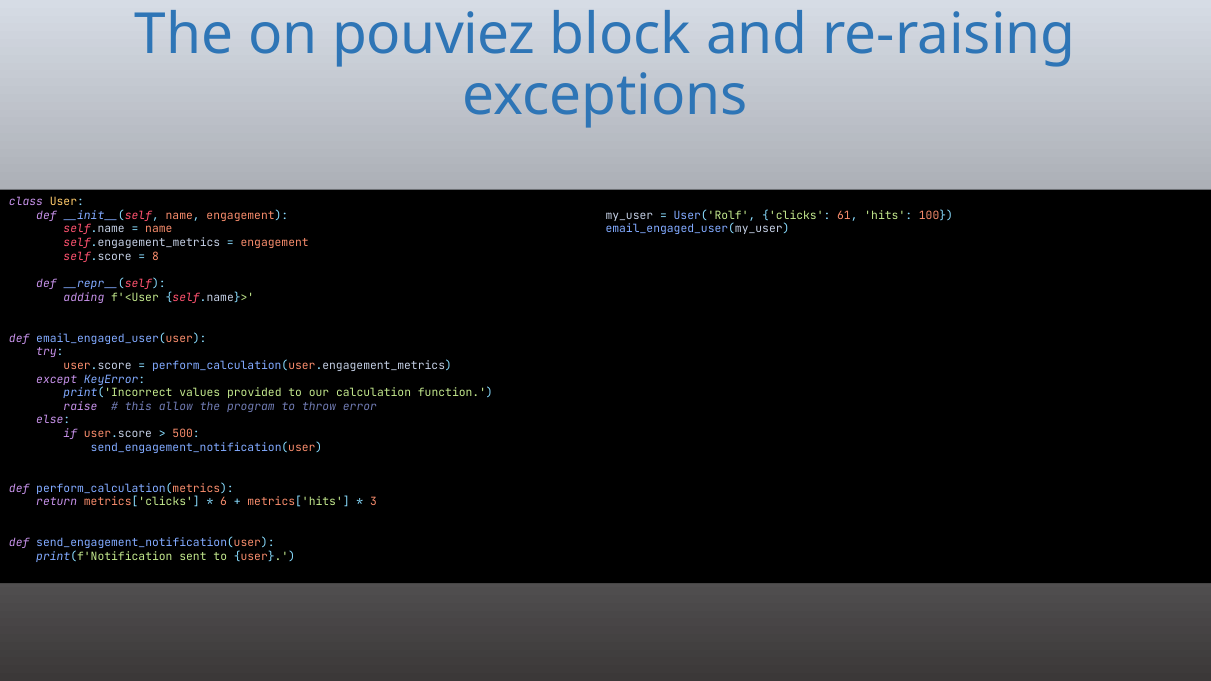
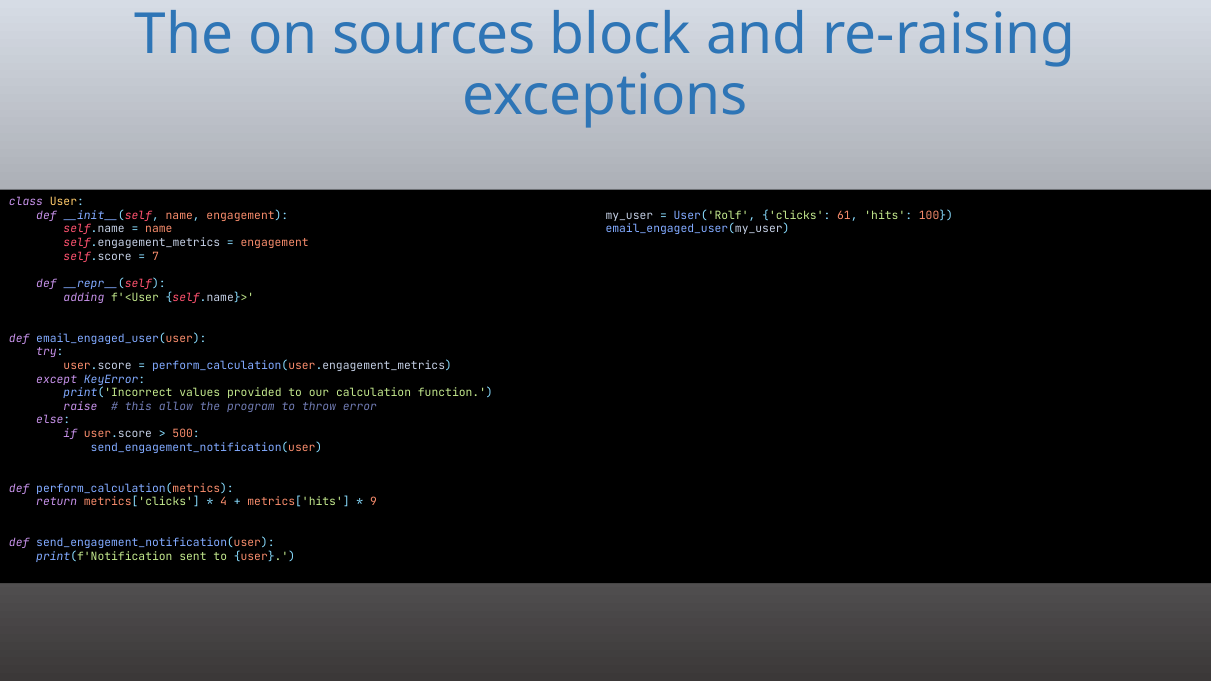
pouviez: pouviez -> sources (434, 35)
8: 8 -> 7 (155, 256)
6: 6 -> 4 (224, 502)
3: 3 -> 9 (373, 502)
